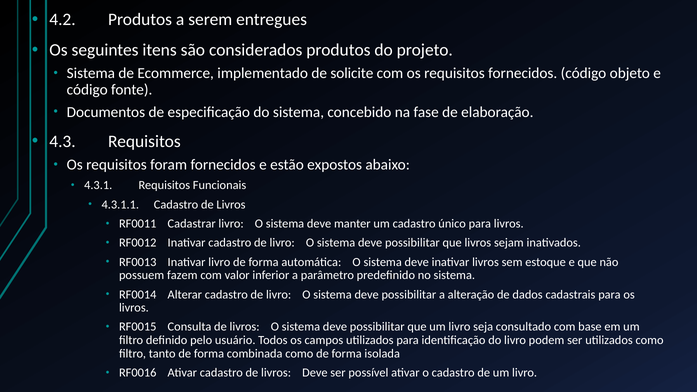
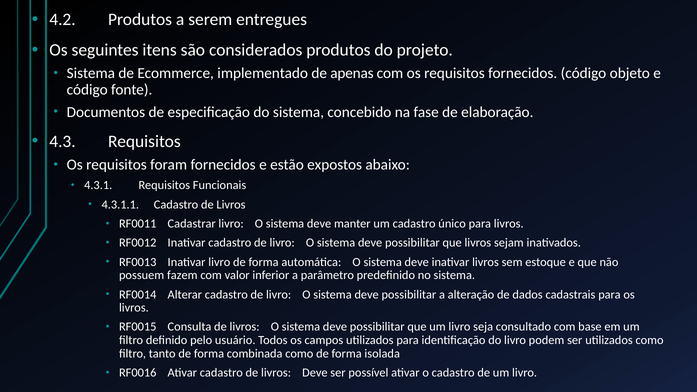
solicite: solicite -> apenas (352, 73)
